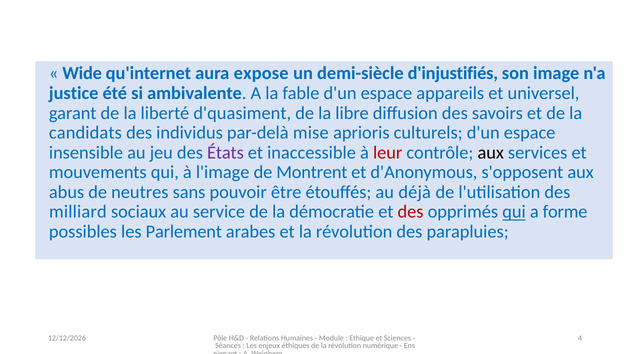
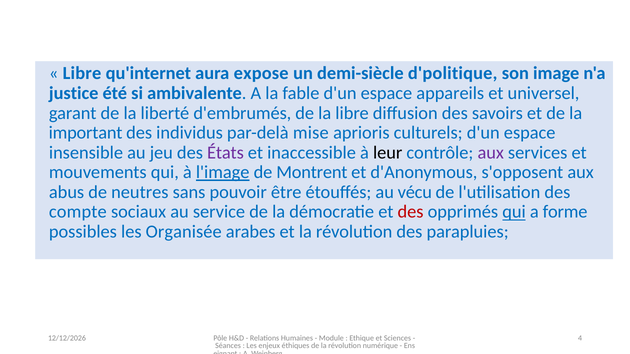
Wide: Wide -> Libre (82, 73)
d'injustifiés: d'injustifiés -> d'politique (453, 73)
d'quasiment: d'quasiment -> d'embrumés (242, 113)
candidats: candidats -> important (86, 133)
leur colour: red -> black (388, 153)
aux colour: black -> purple (491, 153)
l'image underline: none -> present (223, 173)
déjà: déjà -> vécu (415, 192)
milliard: milliard -> compte (78, 212)
Parlement: Parlement -> Organisée (184, 232)
